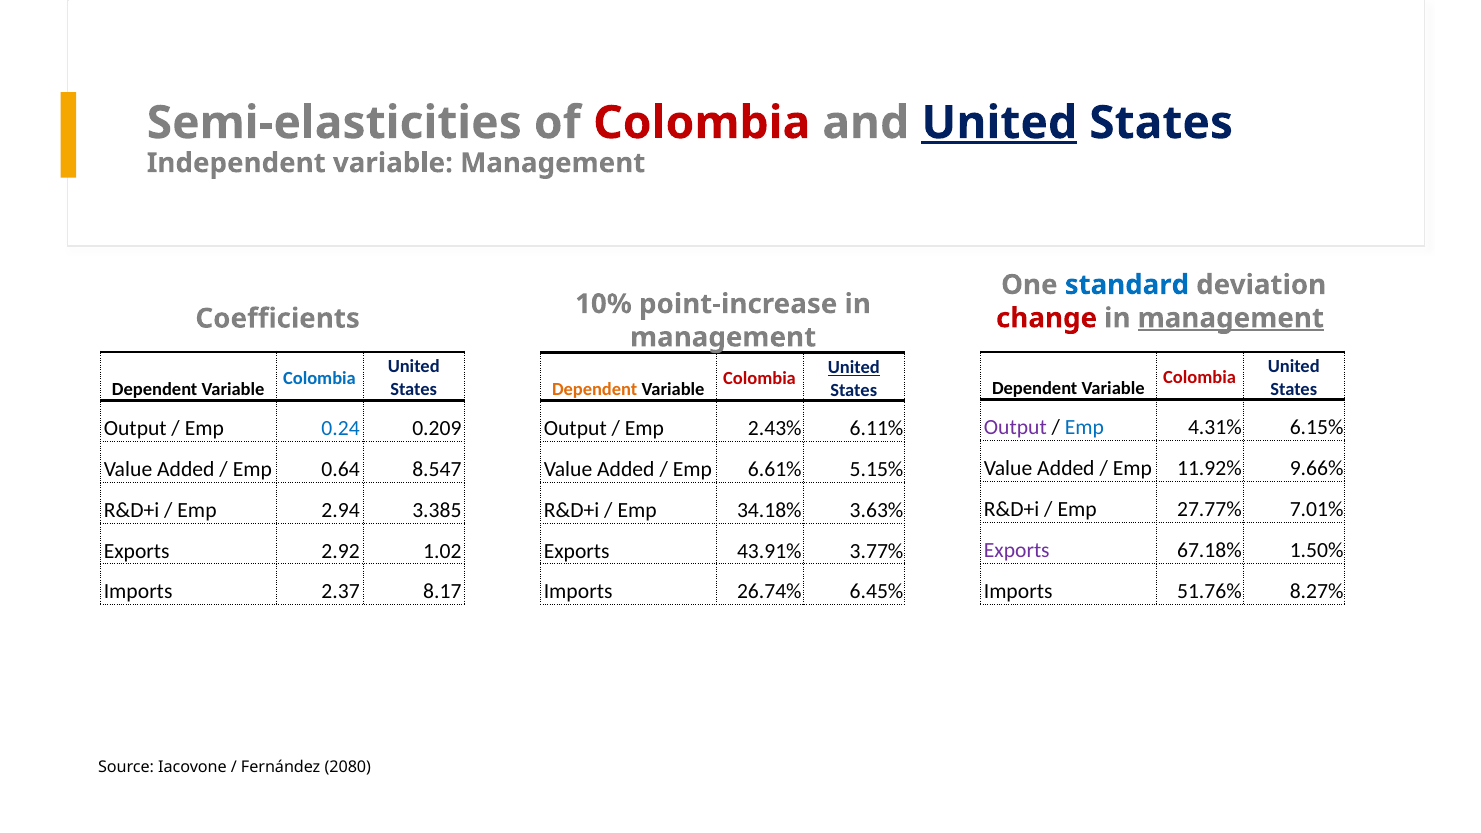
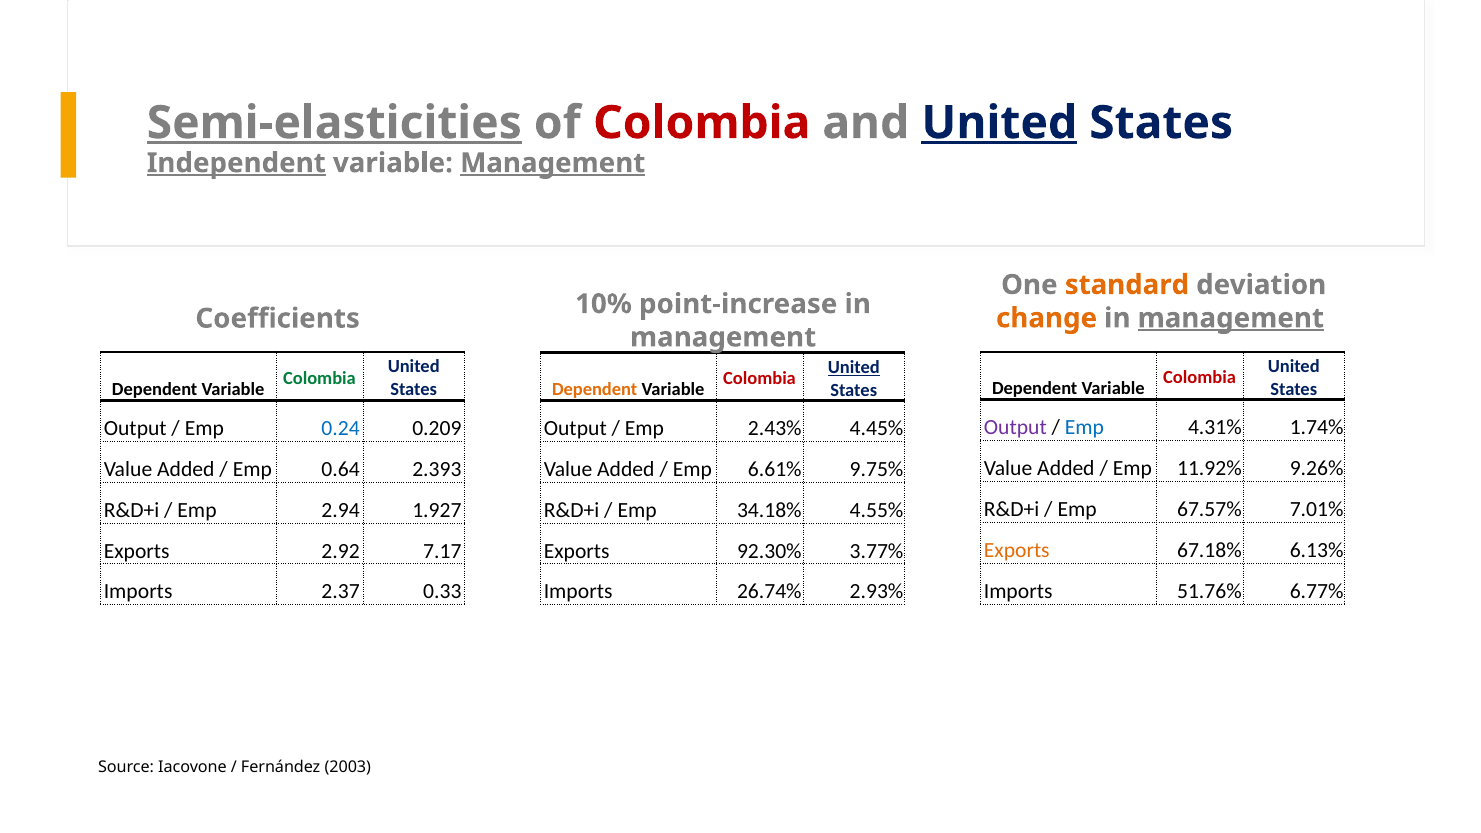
Semi-elasticities underline: none -> present (334, 123)
Independent underline: none -> present (236, 163)
Management underline: none -> present (553, 163)
standard colour: blue -> orange (1127, 285)
change colour: red -> orange (1047, 318)
Colombia colour: blue -> green (319, 378)
6.15%: 6.15% -> 1.74% (1317, 428)
6.11%: 6.11% -> 4.45% (877, 428)
9.66%: 9.66% -> 9.26% (1317, 469)
8.547: 8.547 -> 2.393 (437, 469)
5.15%: 5.15% -> 9.75% (877, 469)
27.77%: 27.77% -> 67.57% (1209, 509)
3.385: 3.385 -> 1.927 (437, 510)
3.63%: 3.63% -> 4.55% (877, 510)
Exports colour: purple -> orange (1017, 550)
1.50%: 1.50% -> 6.13% (1317, 550)
1.02: 1.02 -> 7.17 (442, 551)
43.91%: 43.91% -> 92.30% (769, 551)
8.27%: 8.27% -> 6.77% (1317, 591)
8.17: 8.17 -> 0.33 (442, 592)
6.45%: 6.45% -> 2.93% (877, 592)
2080: 2080 -> 2003 (348, 767)
